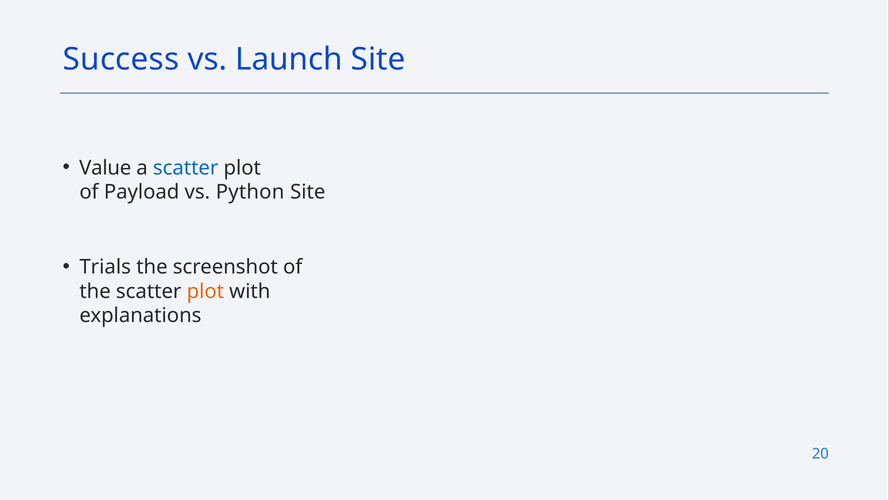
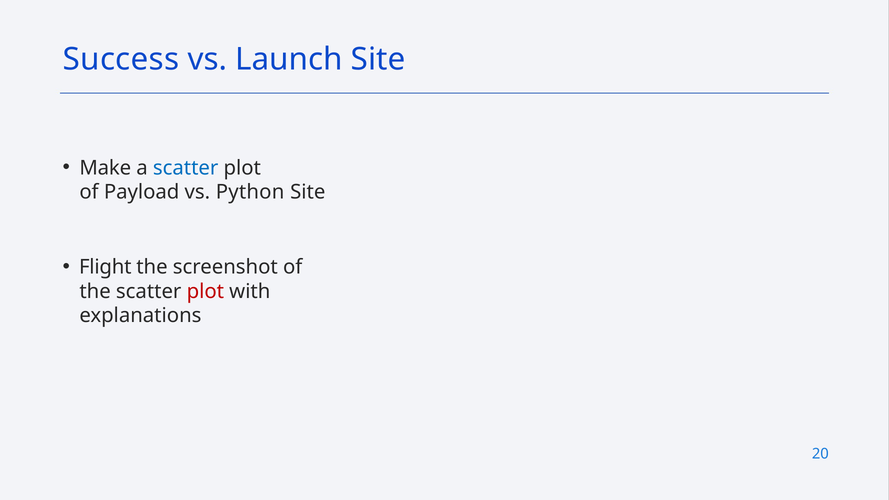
Value: Value -> Make (105, 168)
Trials: Trials -> Flight (105, 267)
plot colour: orange -> red (205, 291)
